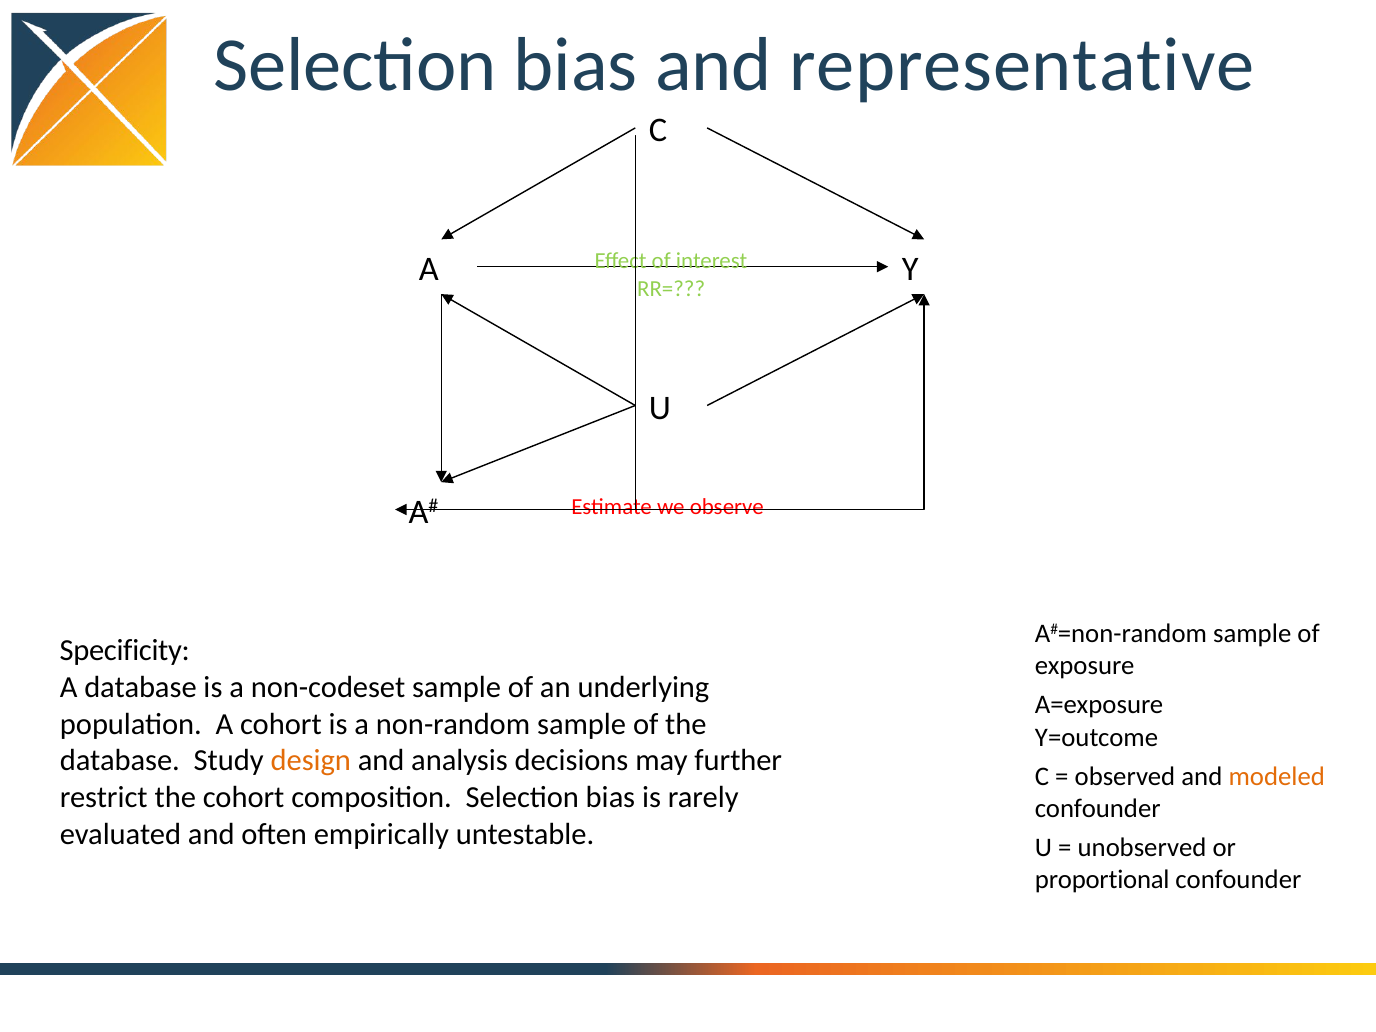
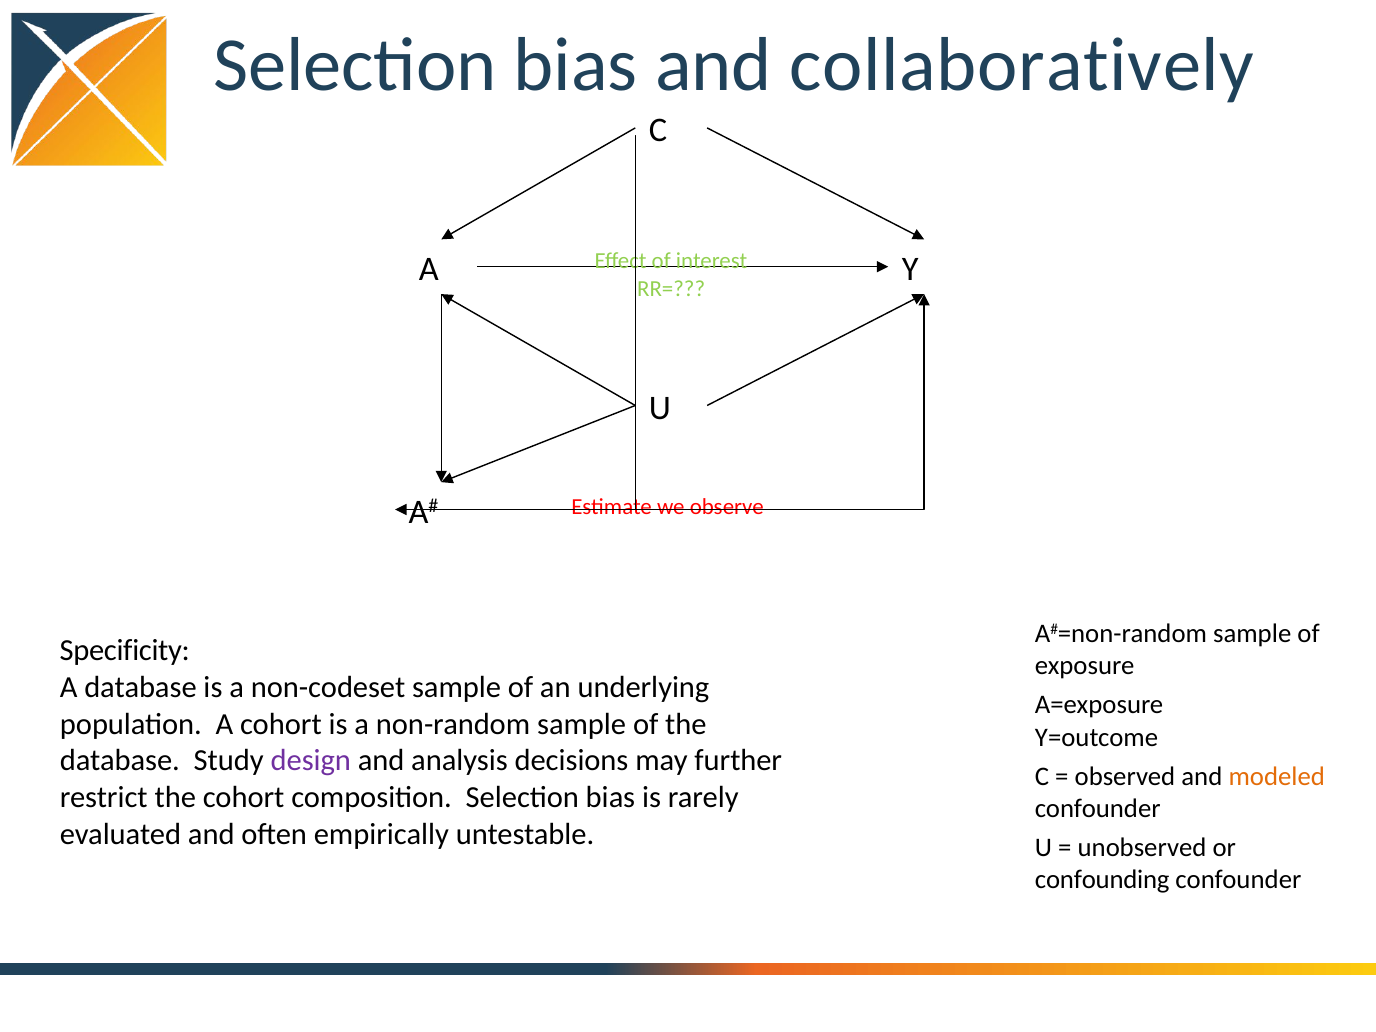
representative: representative -> collaboratively (1022, 66)
design colour: orange -> purple (311, 761)
proportional: proportional -> confounding (1102, 880)
